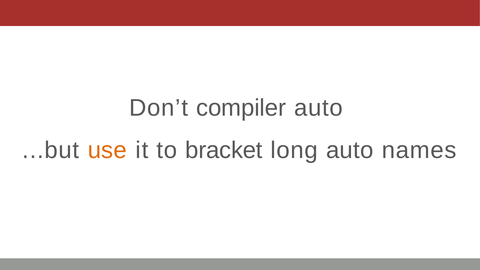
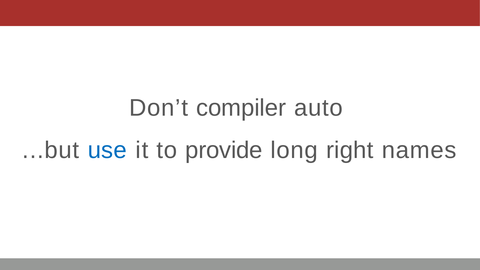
use colour: orange -> blue (107, 150)
bracket: bracket -> provide (224, 150)
long auto: auto -> right (350, 150)
